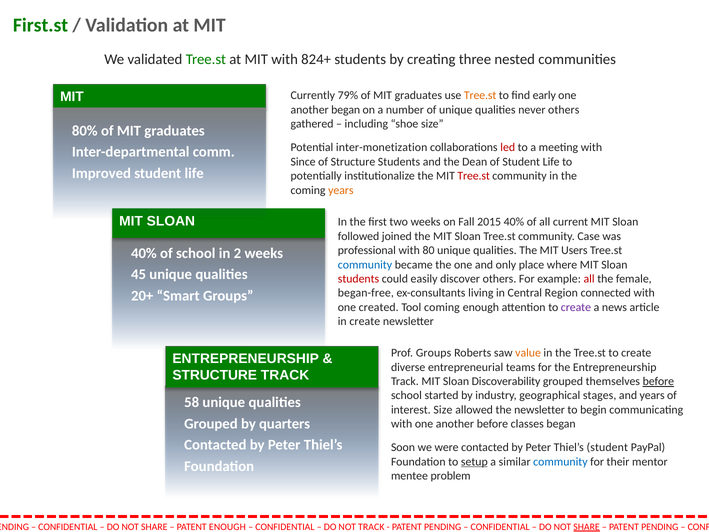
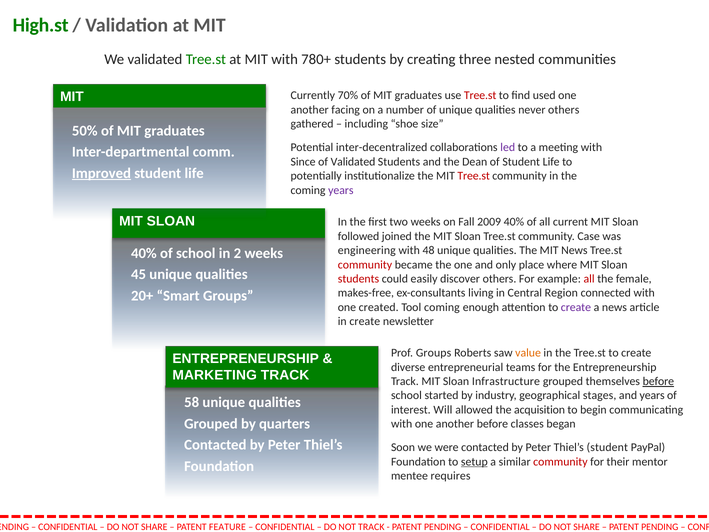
First.st: First.st -> High.st (41, 25)
824+: 824+ -> 780+ (316, 59)
79%: 79% -> 70% (348, 96)
Tree.st colour: orange -> red (480, 96)
early: early -> used (544, 96)
another began: began -> facing (346, 110)
80%: 80% -> 50% (85, 131)
inter-monetization: inter-monetization -> inter-decentralized (382, 147)
led colour: red -> purple (508, 147)
of Structure: Structure -> Validated (353, 162)
Improved underline: none -> present (101, 173)
years colour: orange -> purple (341, 190)
2015: 2015 -> 2009 (489, 222)
professional: professional -> engineering (367, 250)
80: 80 -> 48 (429, 250)
MIT Users: Users -> News (574, 250)
community colour: blue -> red (365, 264)
began-free: began-free -> makes-free (366, 293)
STRUCTURE: STRUCTURE -> MARKETING (215, 375)
Discoverability: Discoverability -> Infrastructure (506, 381)
interest Size: Size -> Will (443, 410)
the newsletter: newsletter -> acquisition (540, 410)
community colour: blue -> red (560, 462)
problem: problem -> requires (451, 476)
PATENT ENOUGH: ENOUGH -> FEATURE (227, 527)
SHARE underline: present -> none (587, 527)
